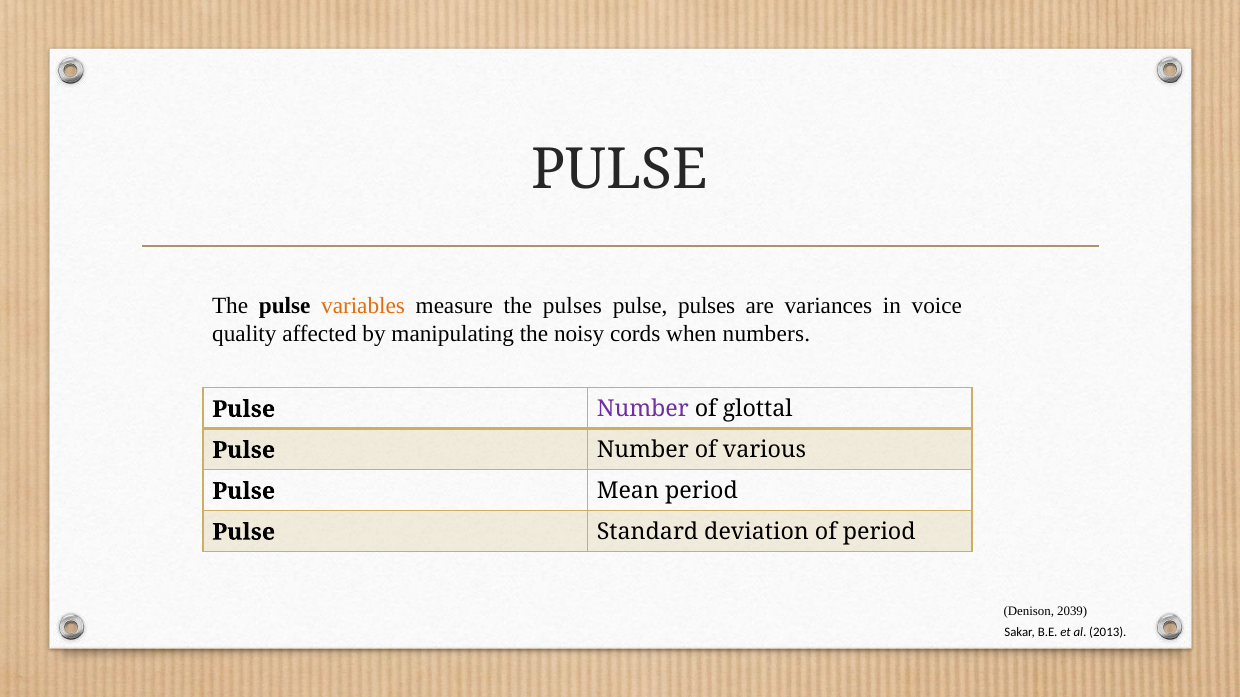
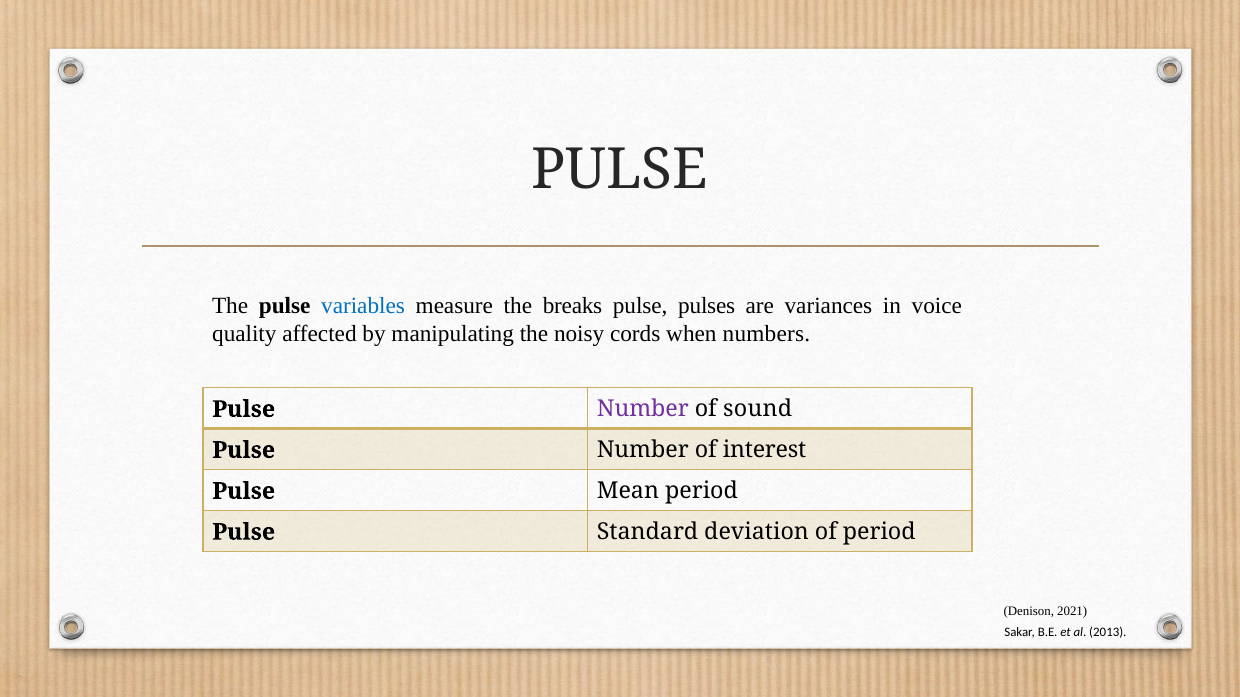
variables colour: orange -> blue (363, 306)
the pulses: pulses -> breaks (573, 306)
glottal: glottal -> sound (758, 410)
various: various -> interest (765, 450)
2039: 2039 -> 2021 (1072, 611)
